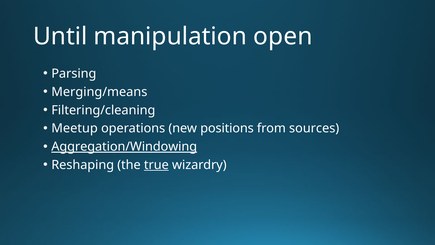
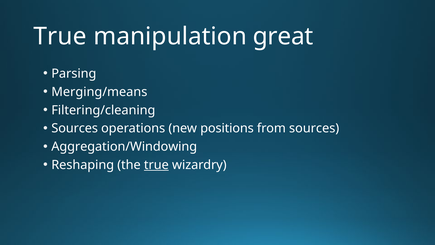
Until: Until -> True (60, 37)
open: open -> great (283, 37)
Meetup: Meetup -> Sources (75, 128)
Aggregation/Windowing underline: present -> none (124, 147)
